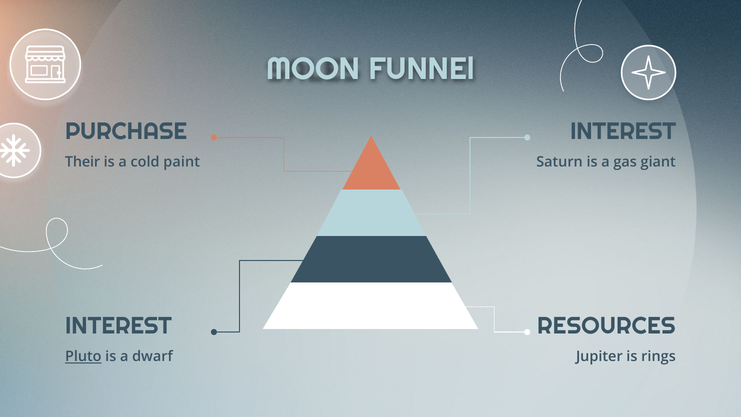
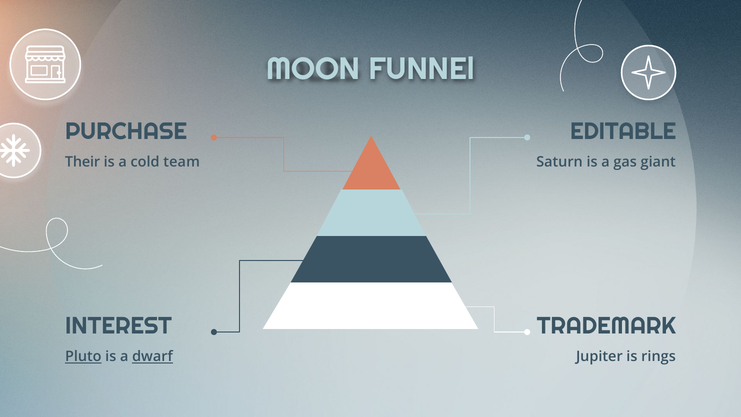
INTEREST: INTEREST -> EDITABLE (623, 131)
paint: paint -> team (182, 162)
RESOURCES: RESOURCES -> TRADEMARK (606, 326)
dwarf underline: none -> present (152, 357)
